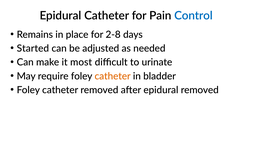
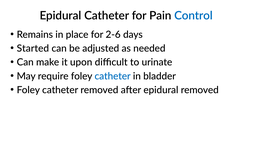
2-8: 2-8 -> 2-6 (113, 34)
most: most -> upon (81, 62)
catheter colour: orange -> blue (113, 76)
